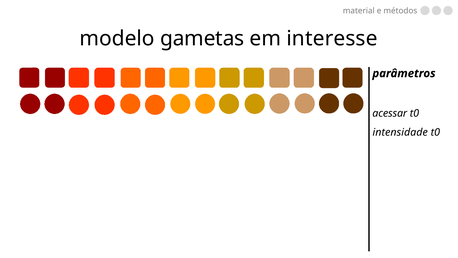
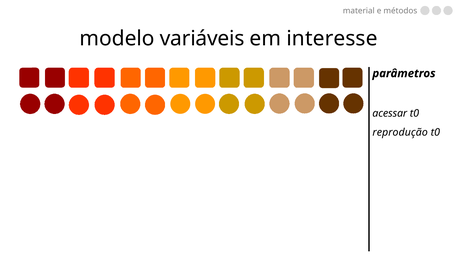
gametas: gametas -> variáveis (202, 38)
intensidade: intensidade -> reprodução (400, 132)
